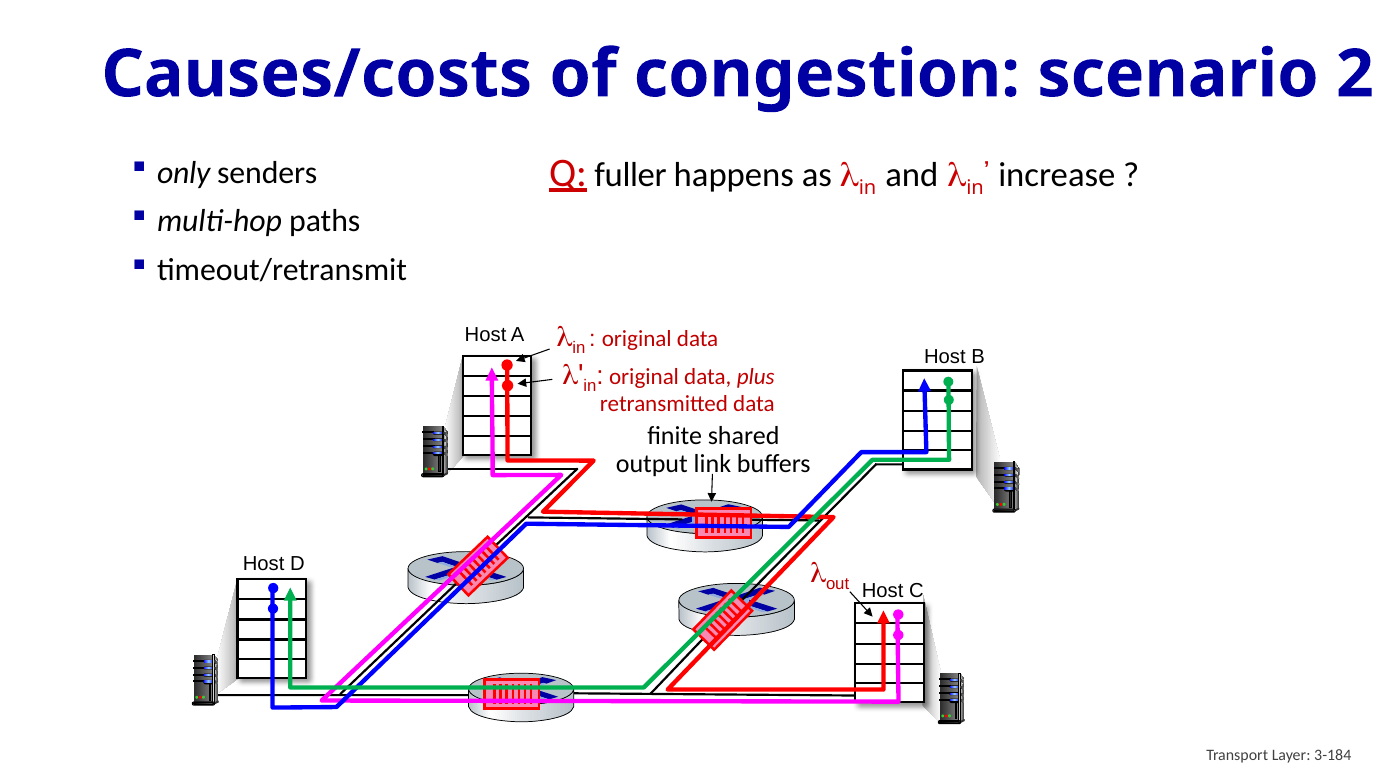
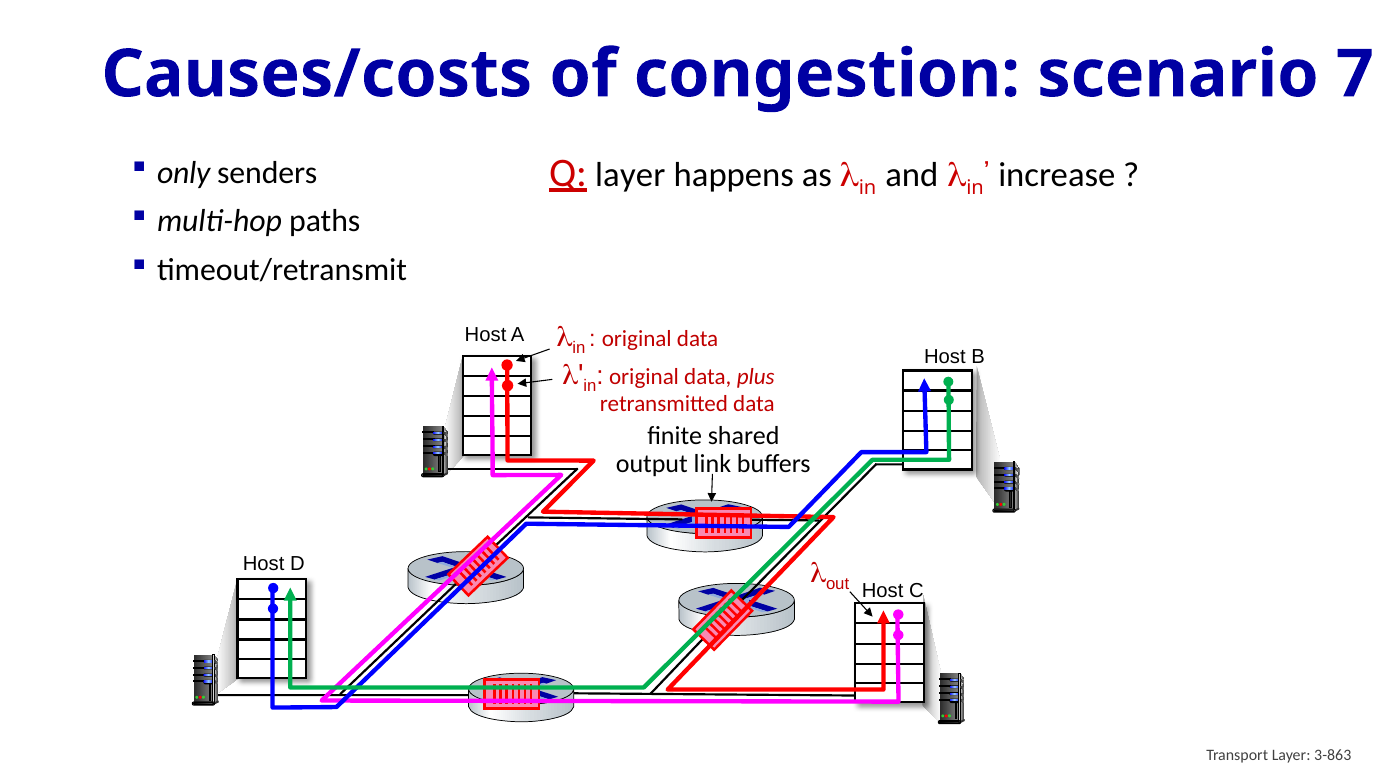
2: 2 -> 7 (1355, 74)
Q fuller: fuller -> layer (630, 175)
3-184: 3-184 -> 3-863 (1333, 755)
